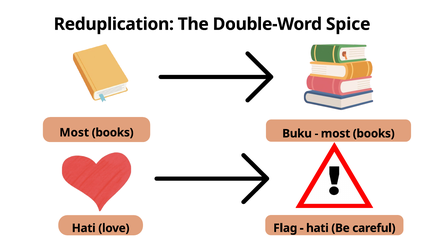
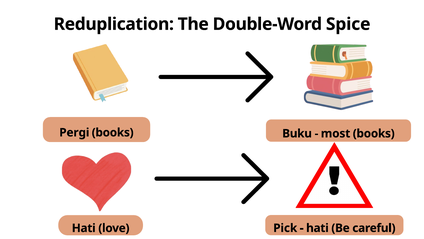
Most: Most -> Pergi (74, 132)
Flag: Flag -> Pick (285, 228)
